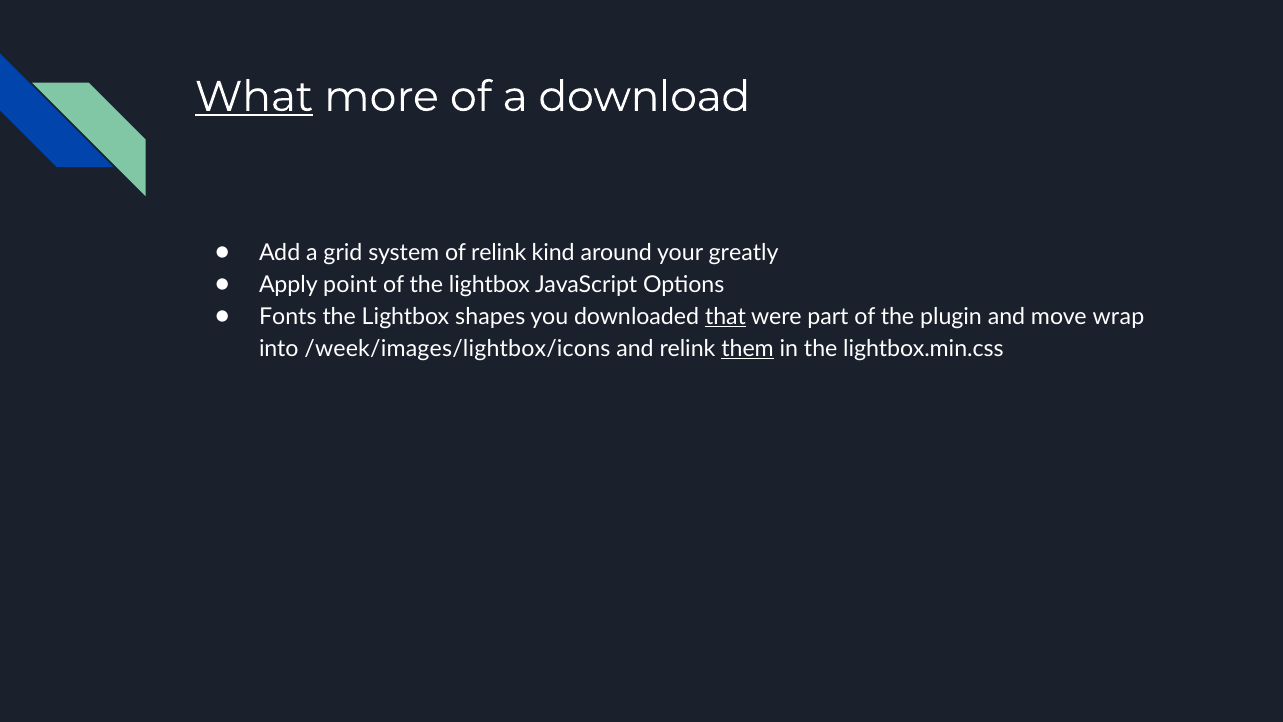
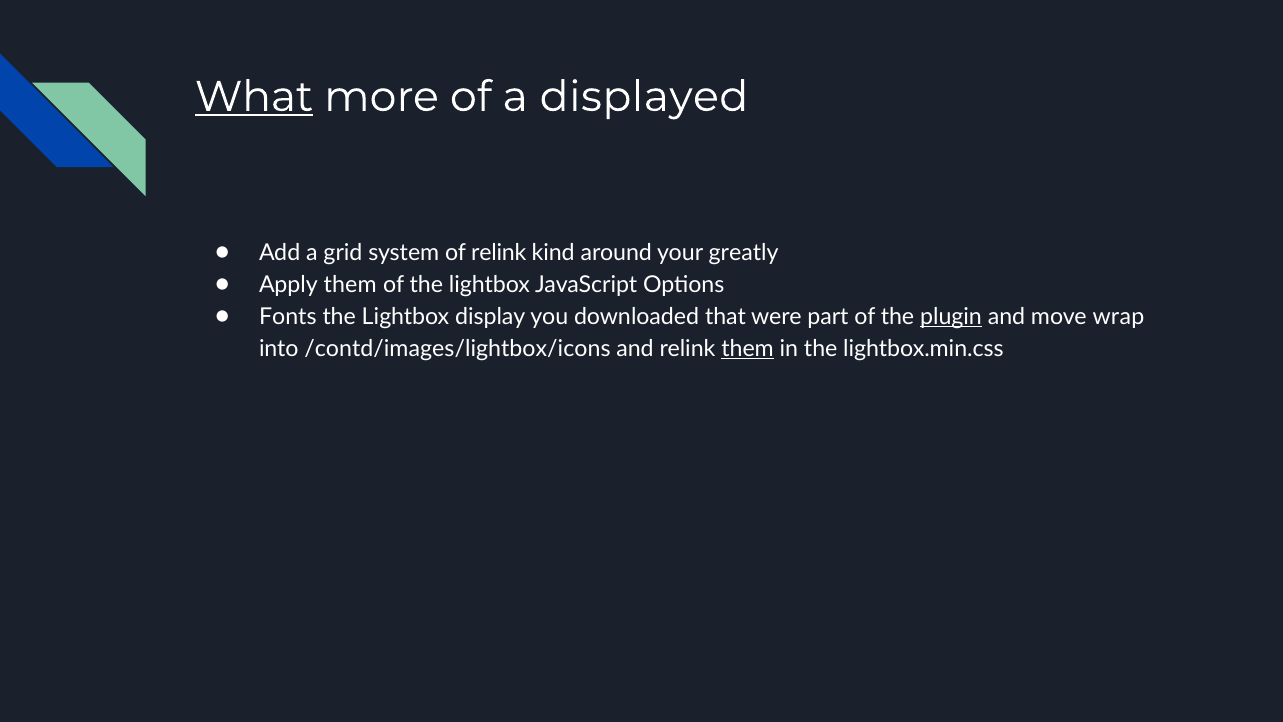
download: download -> displayed (644, 97)
Apply point: point -> them (350, 284)
shapes: shapes -> display (490, 316)
that underline: present -> none (725, 316)
plugin underline: none -> present (951, 316)
/week/images/lightbox/icons: /week/images/lightbox/icons -> /contd/images/lightbox/icons (457, 348)
